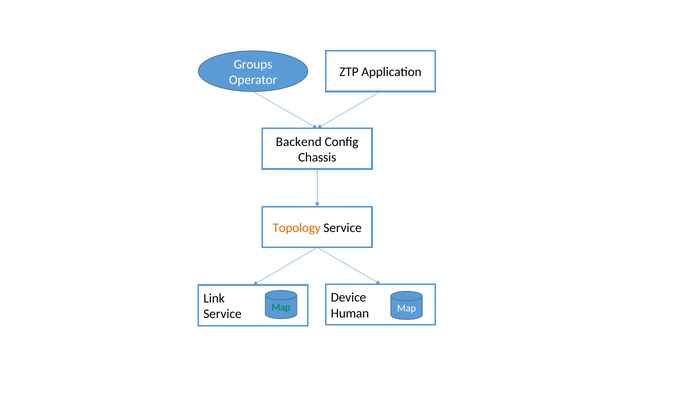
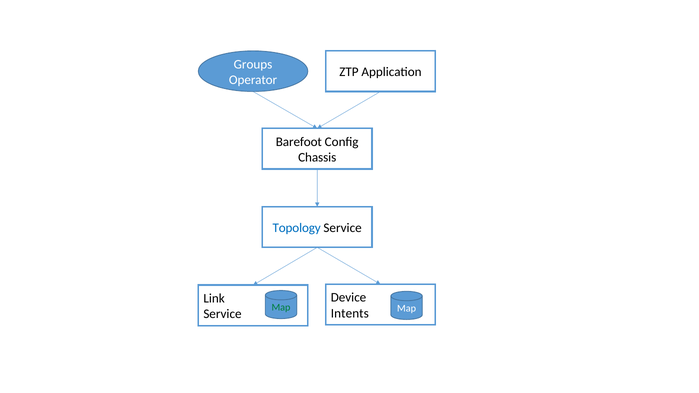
Backend: Backend -> Barefoot (299, 142)
Topology colour: orange -> blue (297, 228)
Human: Human -> Intents (350, 313)
